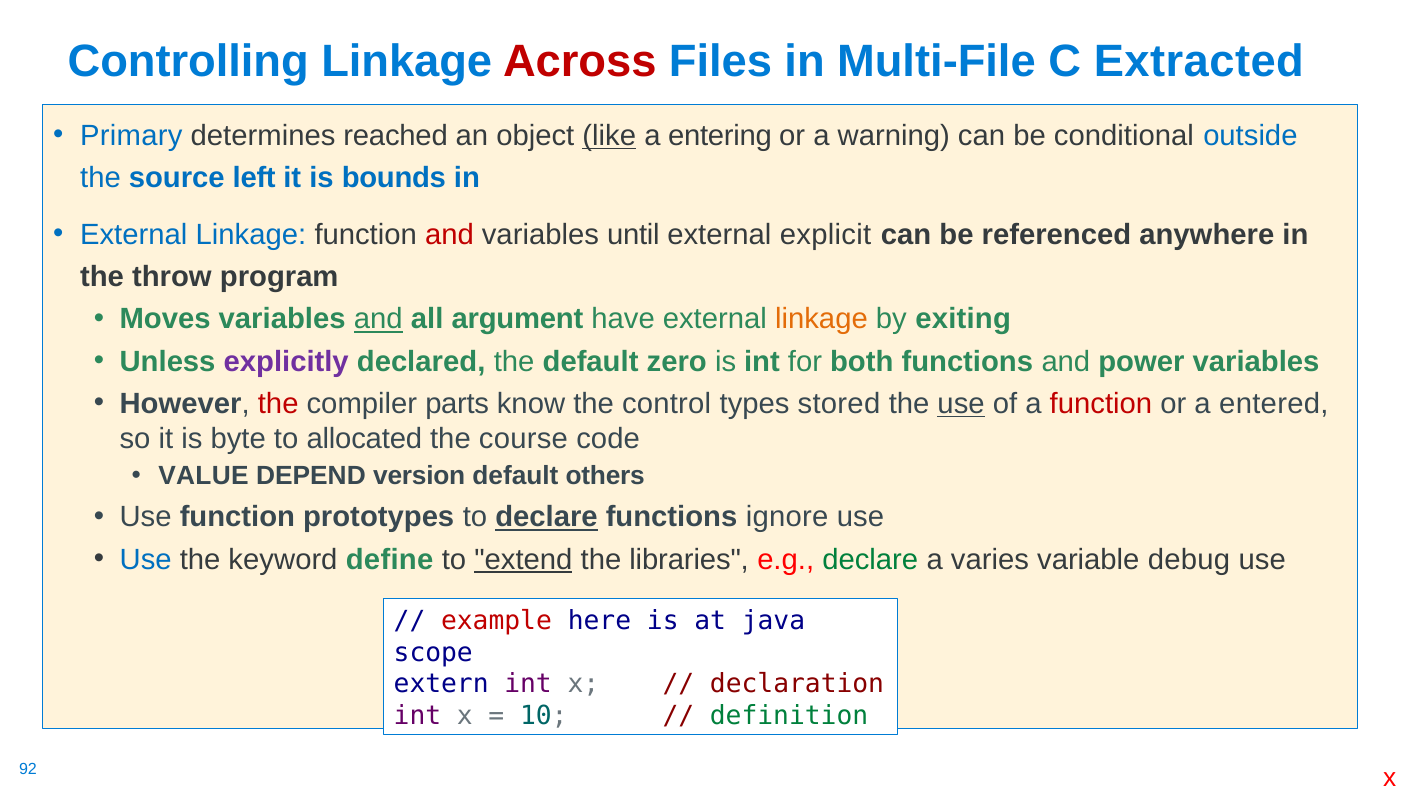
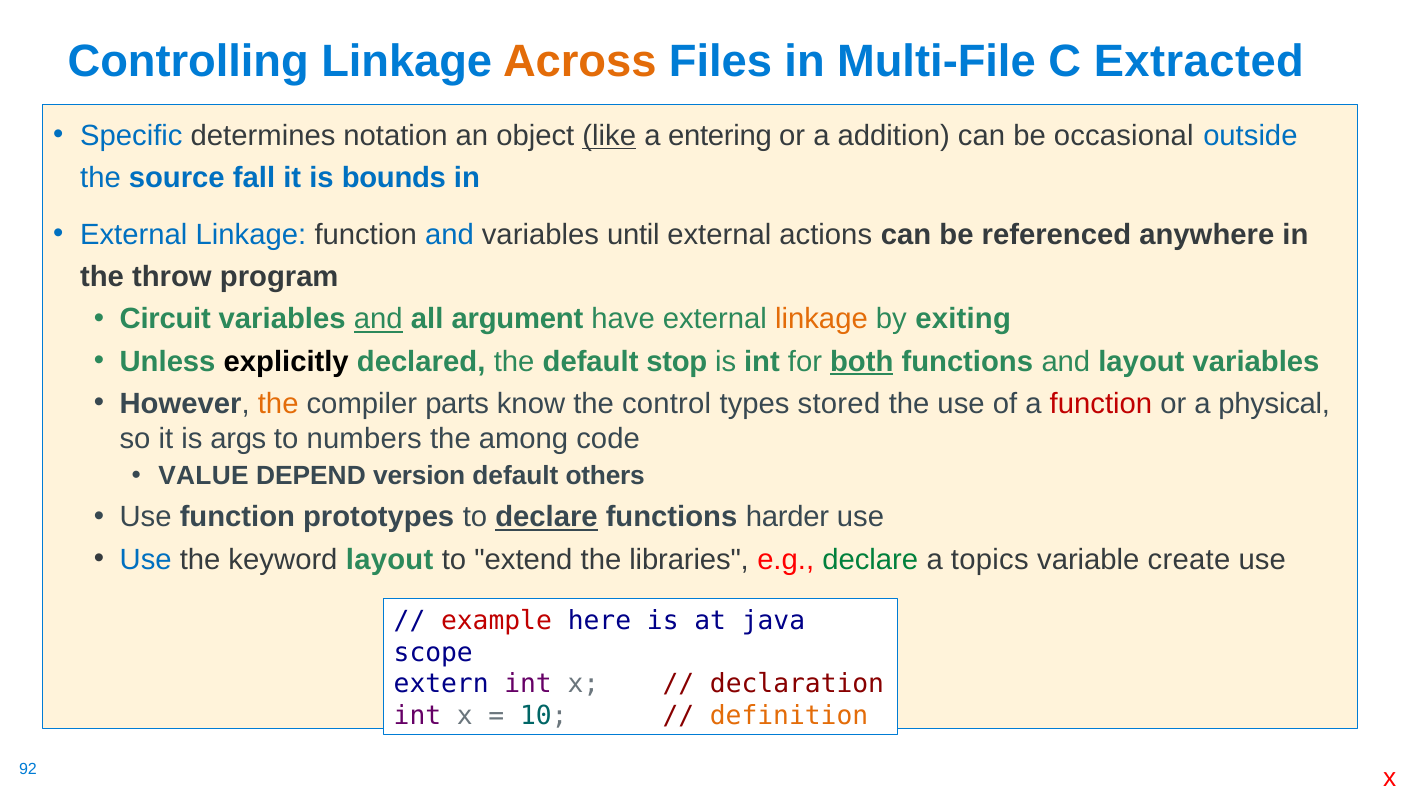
Across colour: red -> orange (580, 61)
Primary: Primary -> Specific (131, 136)
reached: reached -> notation (395, 136)
warning: warning -> addition (894, 136)
conditional: conditional -> occasional (1124, 136)
left: left -> fall (254, 178)
and colour: red -> blue (449, 235)
explicit: explicit -> actions (826, 235)
Moves: Moves -> Circuit (165, 319)
explicitly colour: purple -> black (286, 362)
zero: zero -> stop (677, 362)
both underline: none -> present (862, 362)
and power: power -> layout (1141, 362)
the colour: red -> orange (278, 404)
use underline: present -> none (961, 404)
entered: entered -> physical (1274, 404)
byte: byte -> args (238, 439)
allocated: allocated -> numbers (364, 439)
course: course -> among (524, 439)
ignore: ignore -> harder (787, 517)
keyword define: define -> layout (390, 560)
extend underline: present -> none (523, 560)
varies: varies -> topics (990, 560)
debug: debug -> create (1189, 560)
definition colour: green -> orange (789, 716)
